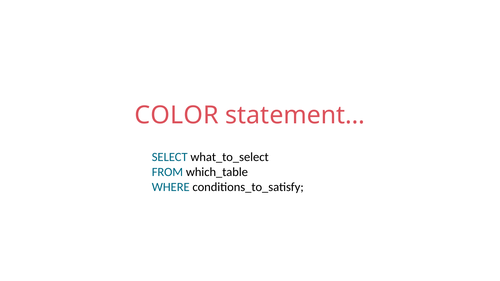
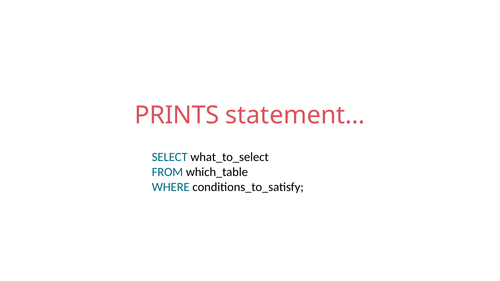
COLOR: COLOR -> PRINTS (177, 115)
